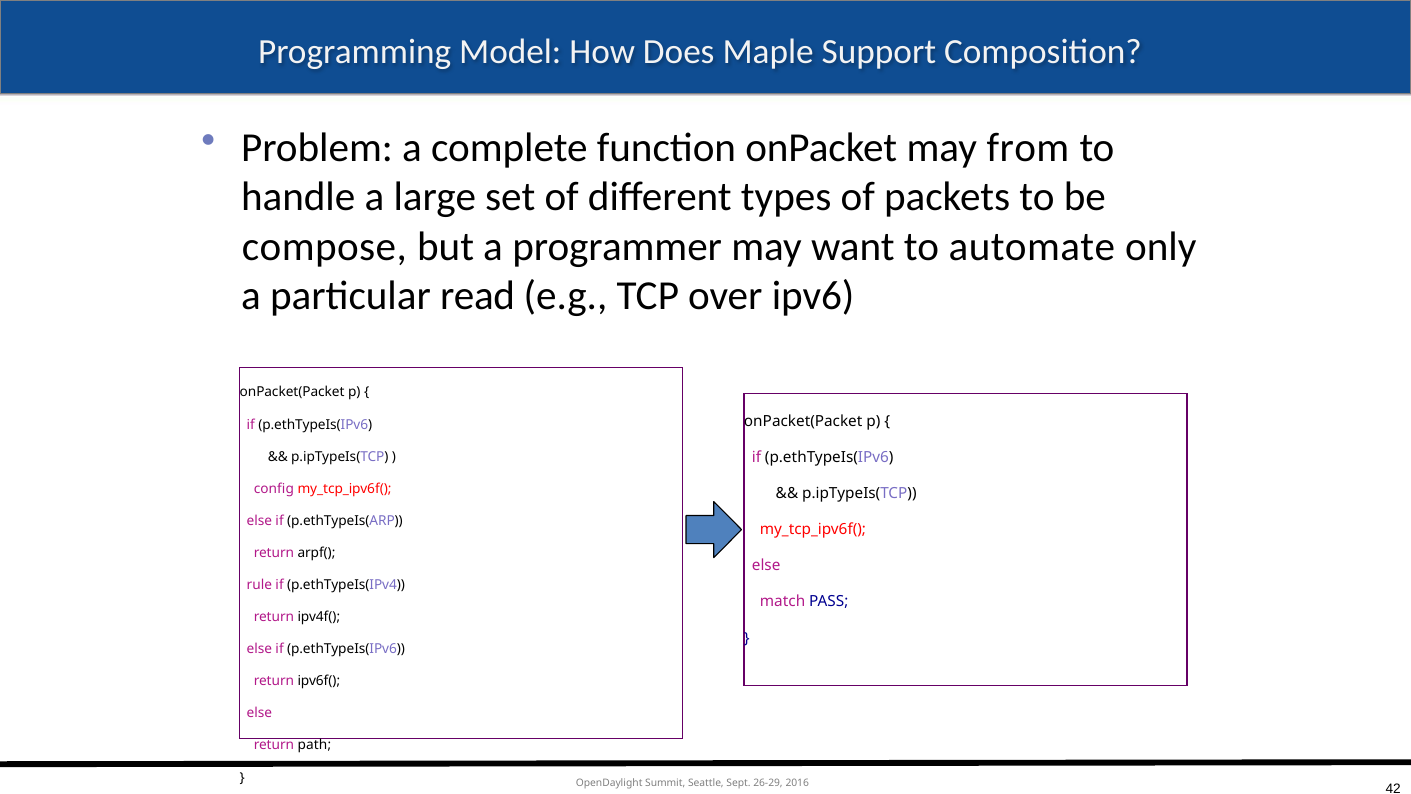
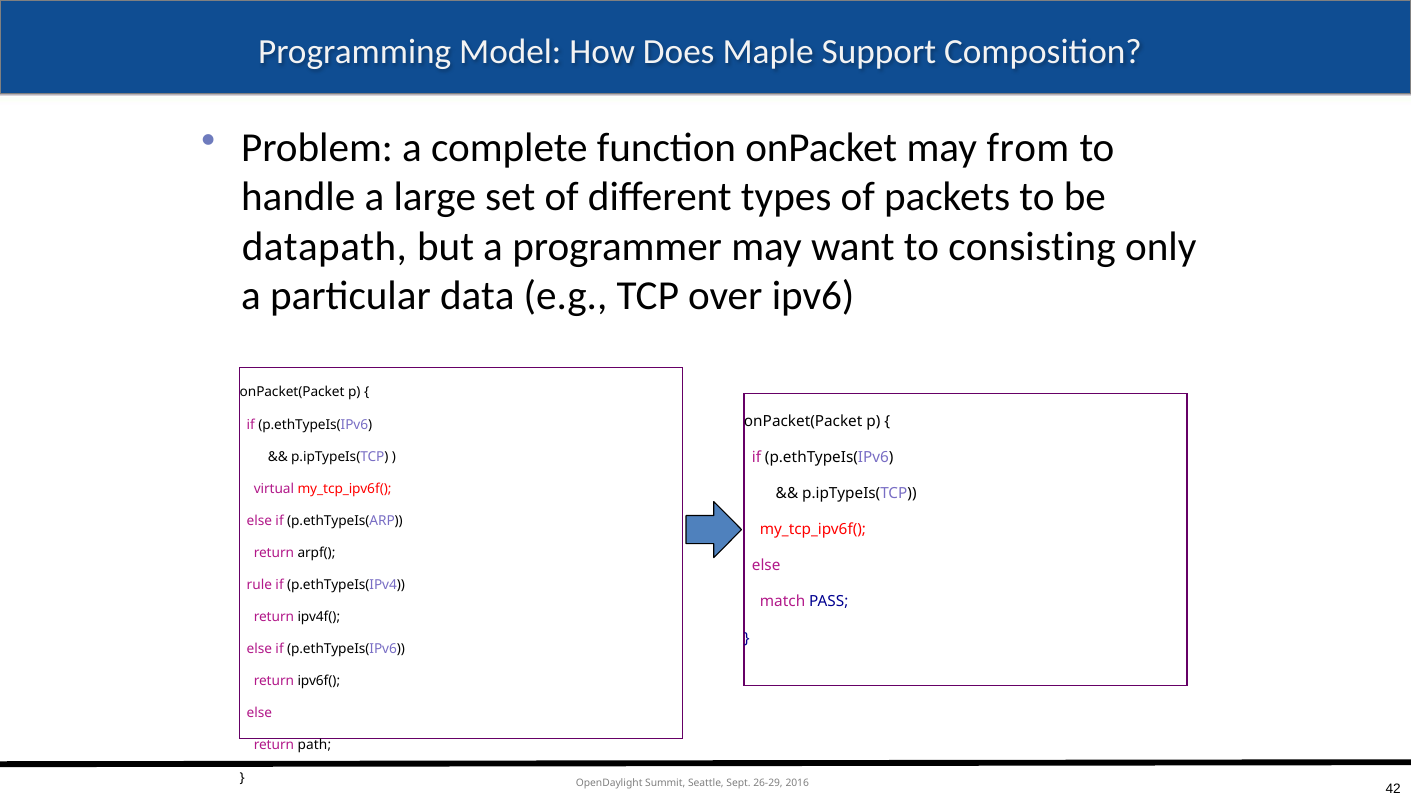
compose: compose -> datapath (324, 246)
automate: automate -> consisting (1032, 246)
read: read -> data (477, 296)
config: config -> virtual (274, 489)
